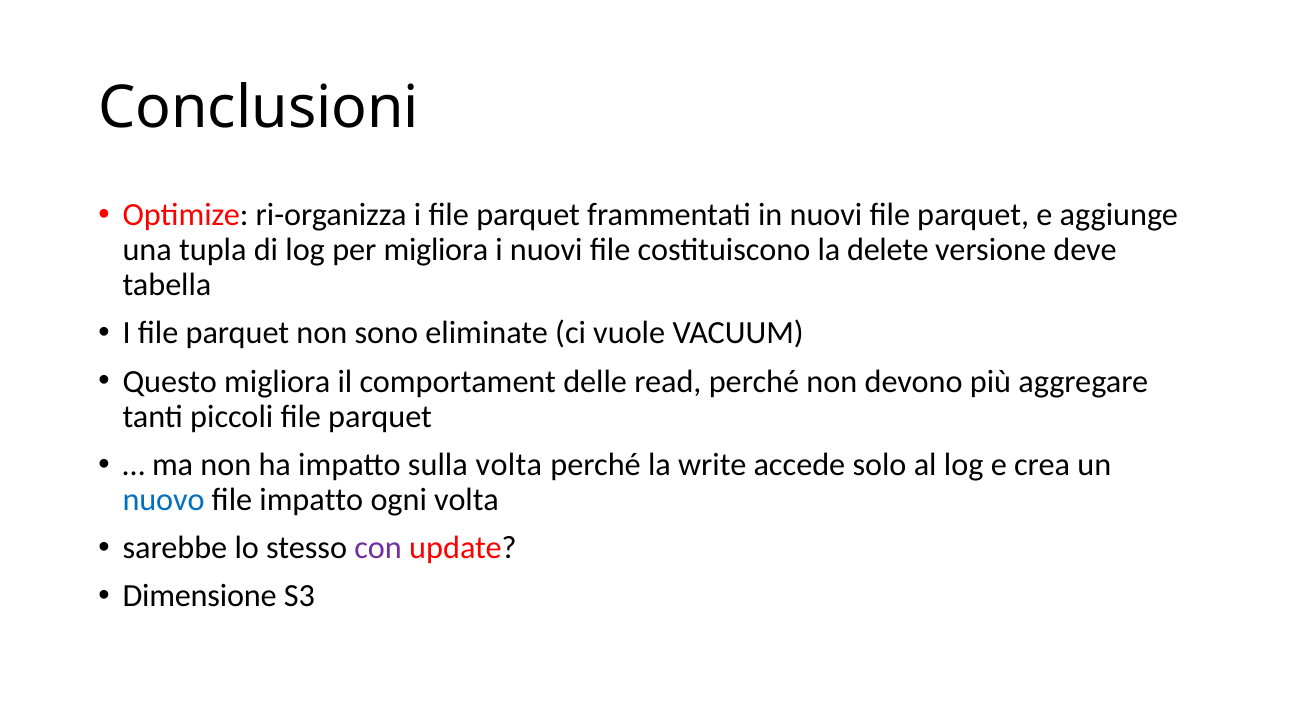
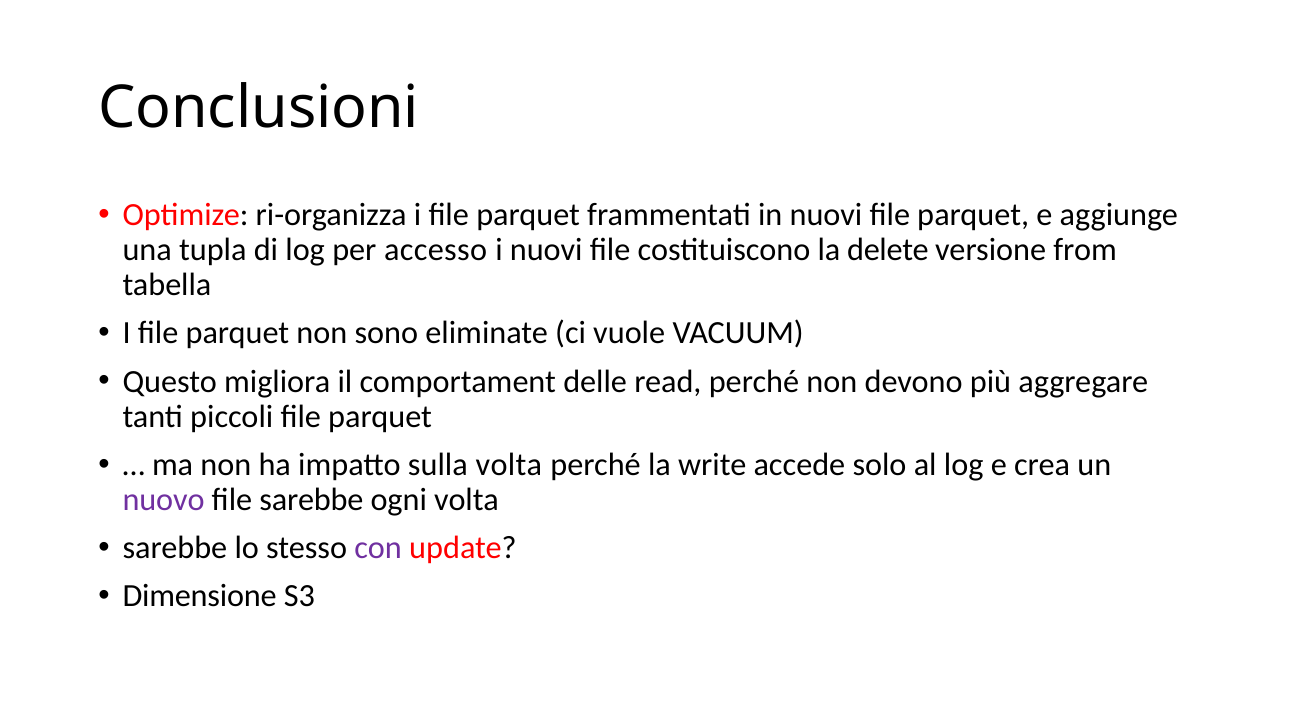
per migliora: migliora -> accesso (436, 250)
deve: deve -> from (1085, 250)
nuovo colour: blue -> purple (164, 499)
file impatto: impatto -> sarebbe (311, 499)
